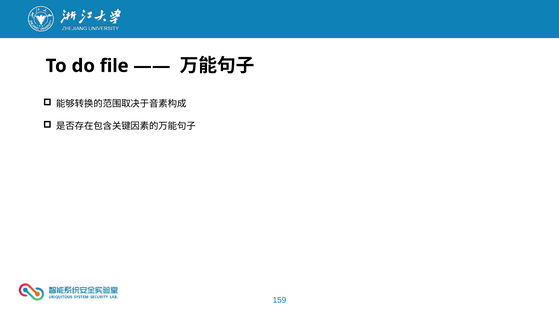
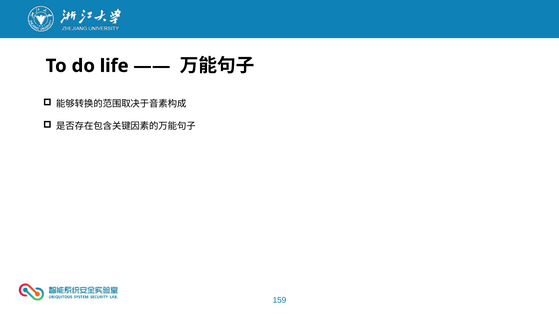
file: file -> life (114, 66)
